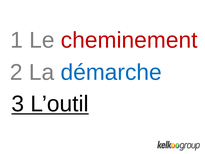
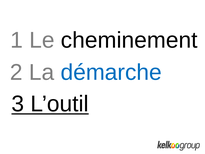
cheminement colour: red -> black (129, 40)
